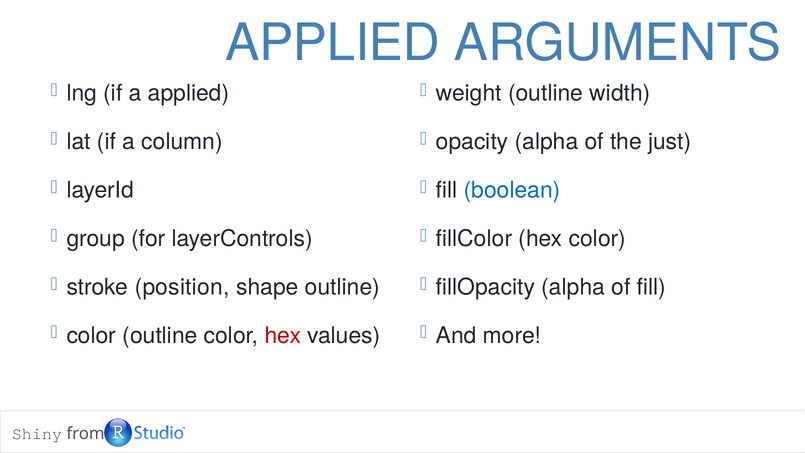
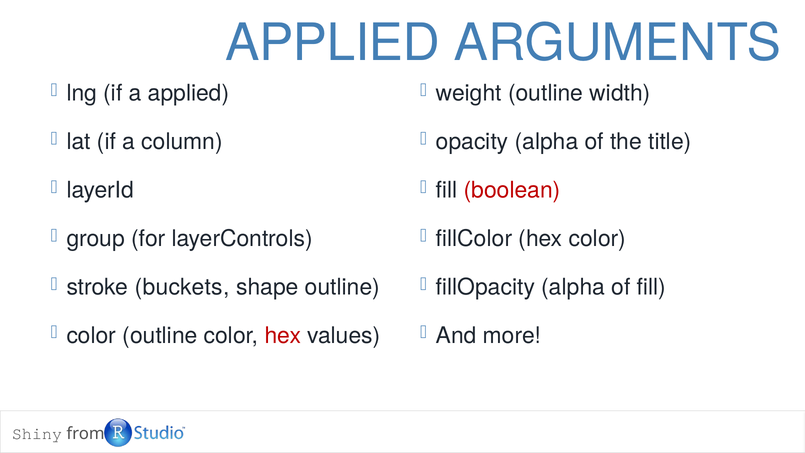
just: just -> title (670, 142)
boolean colour: blue -> red (512, 190)
position: position -> buckets (182, 287)
